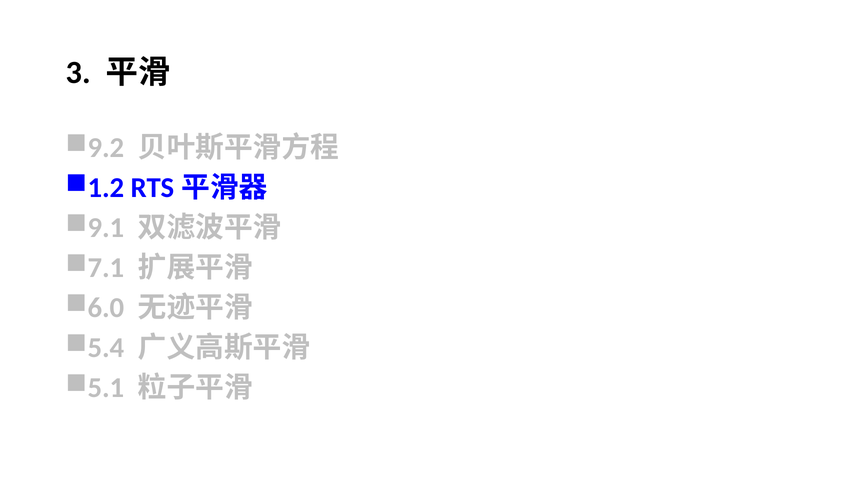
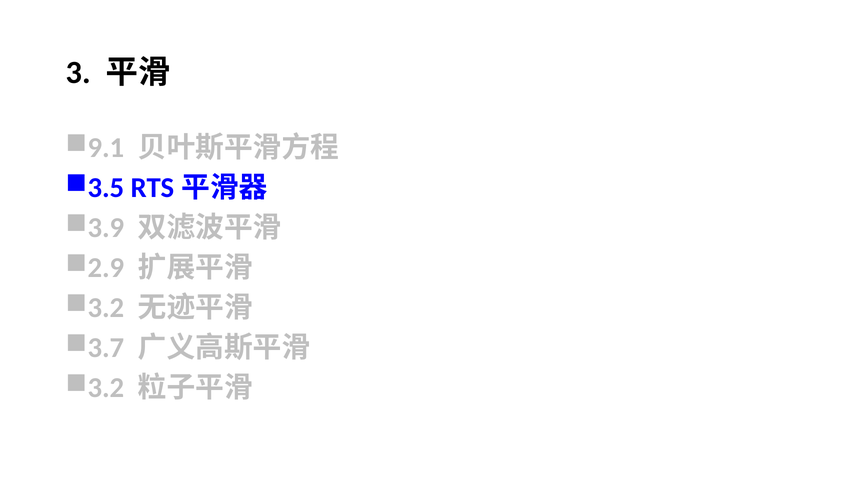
9.2: 9.2 -> 9.1 (106, 148)
1.2: 1.2 -> 3.5 (106, 188)
9.1: 9.1 -> 3.9 (106, 228)
7.1: 7.1 -> 2.9 (106, 268)
6.0: 6.0 -> 3.2 (106, 308)
5.4: 5.4 -> 3.7 (106, 348)
5.1: 5.1 -> 3.2 (106, 388)
